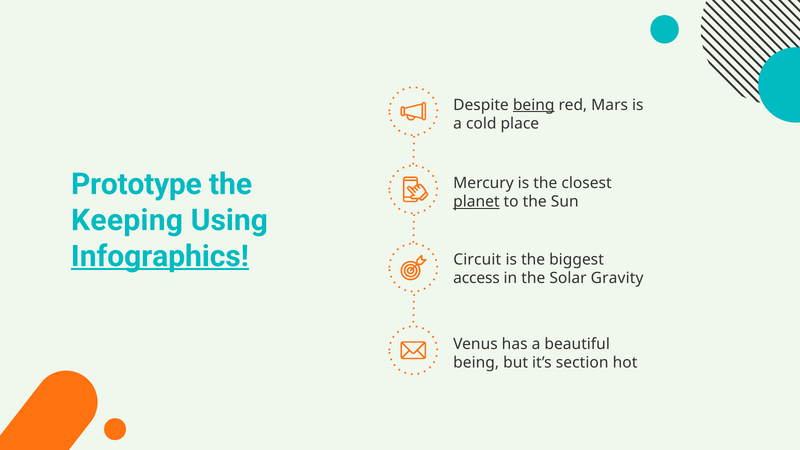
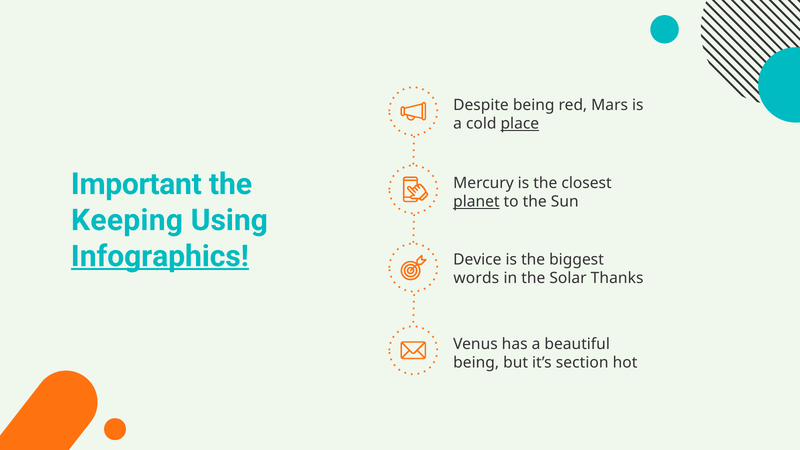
being underline: present -> none (534, 105)
place underline: none -> present (520, 124)
Prototype: Prototype -> Important (136, 184)
Circuit: Circuit -> Device (477, 260)
access: access -> words (476, 278)
Gravity: Gravity -> Thanks (617, 278)
